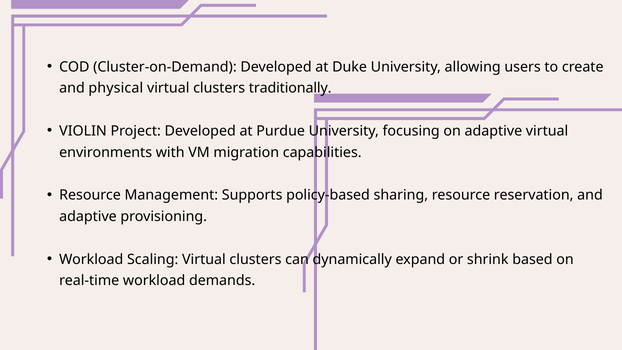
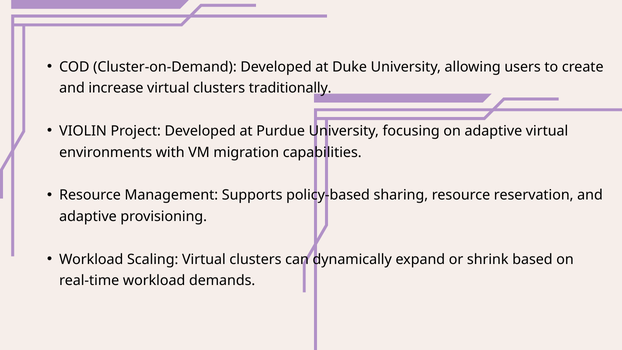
physical: physical -> increase (116, 88)
